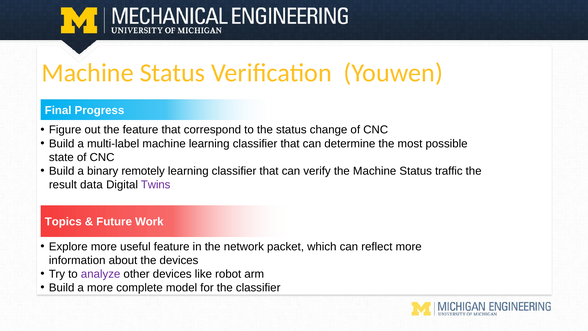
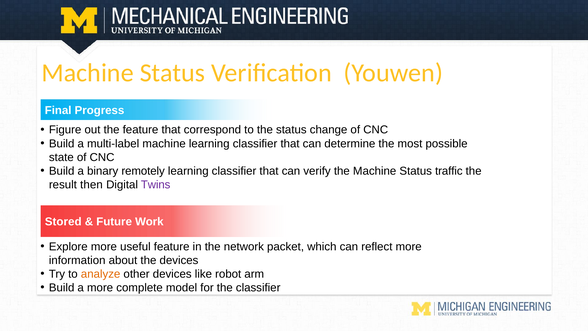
data: data -> then (91, 185)
Topics: Topics -> Stored (63, 222)
analyze colour: purple -> orange (101, 274)
